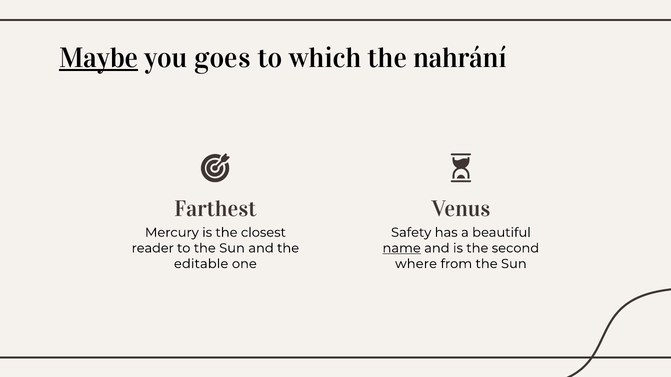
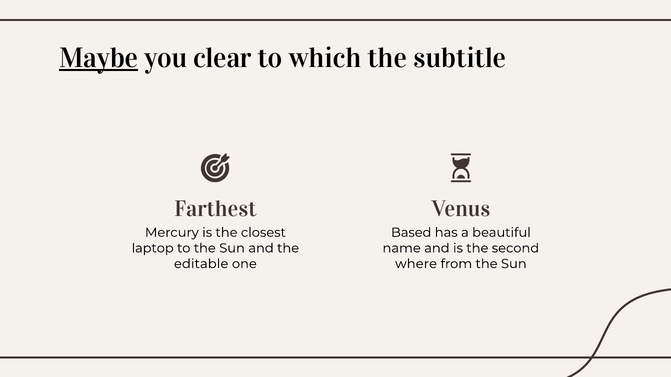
goes: goes -> clear (223, 58)
nahrání: nahrání -> subtitle (460, 58)
Safety: Safety -> Based (411, 233)
reader: reader -> laptop (153, 248)
name underline: present -> none (402, 248)
